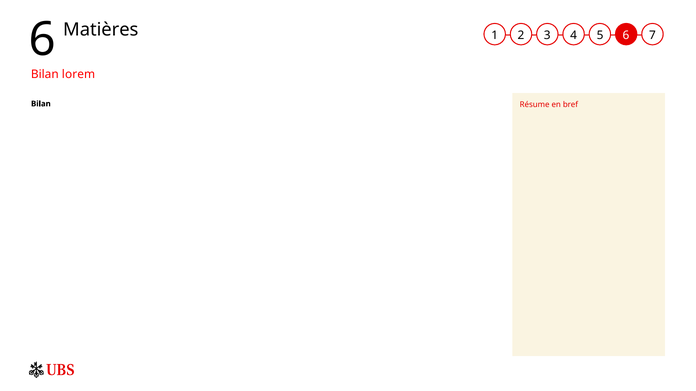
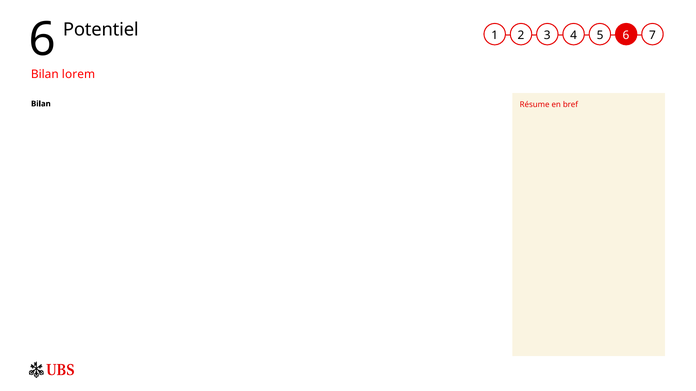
Matières: Matières -> Potentiel (101, 30)
